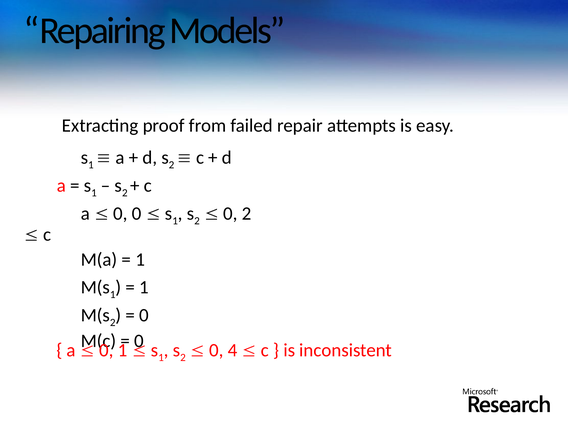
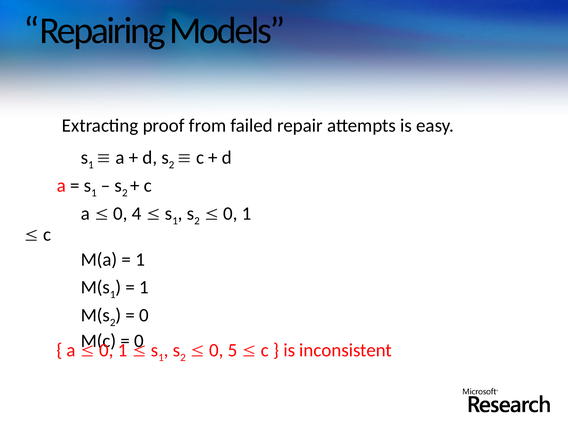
0 0: 0 -> 4 (137, 214)
2: 2 -> 1 (247, 214)
4: 4 -> 5 (232, 350)
